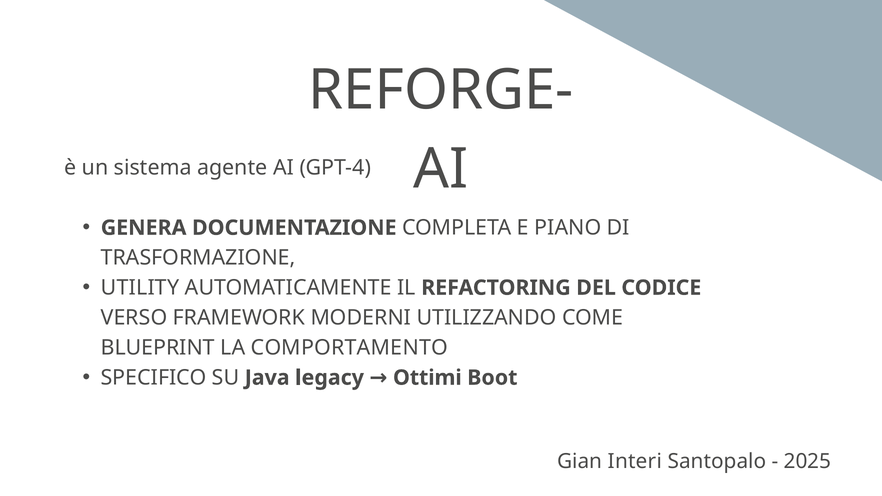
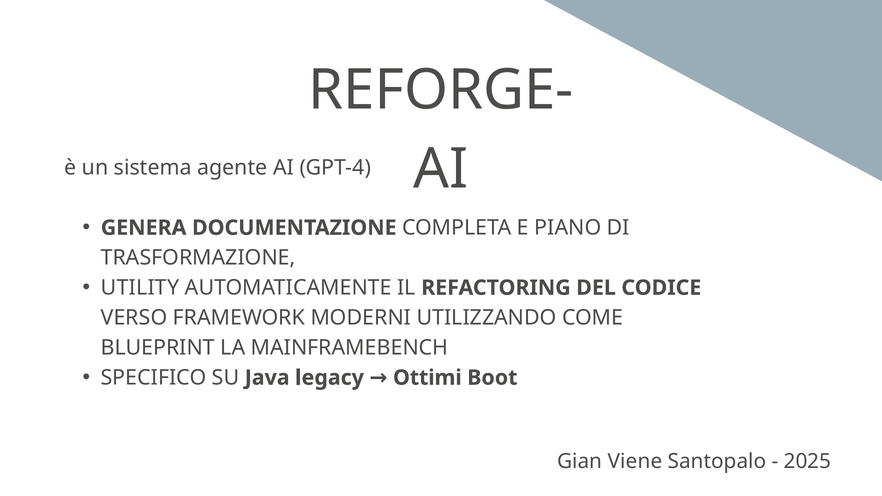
COMPORTAMENTO: COMPORTAMENTO -> MAINFRAMEBENCH (349, 348)
Interi: Interi -> Viene (635, 461)
